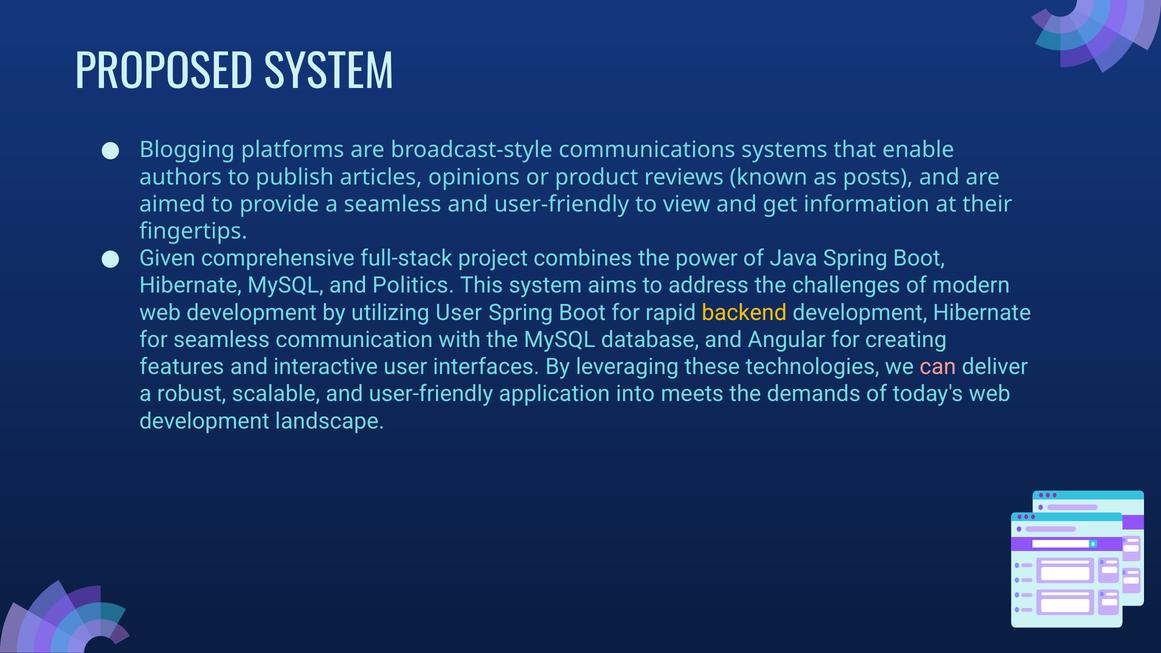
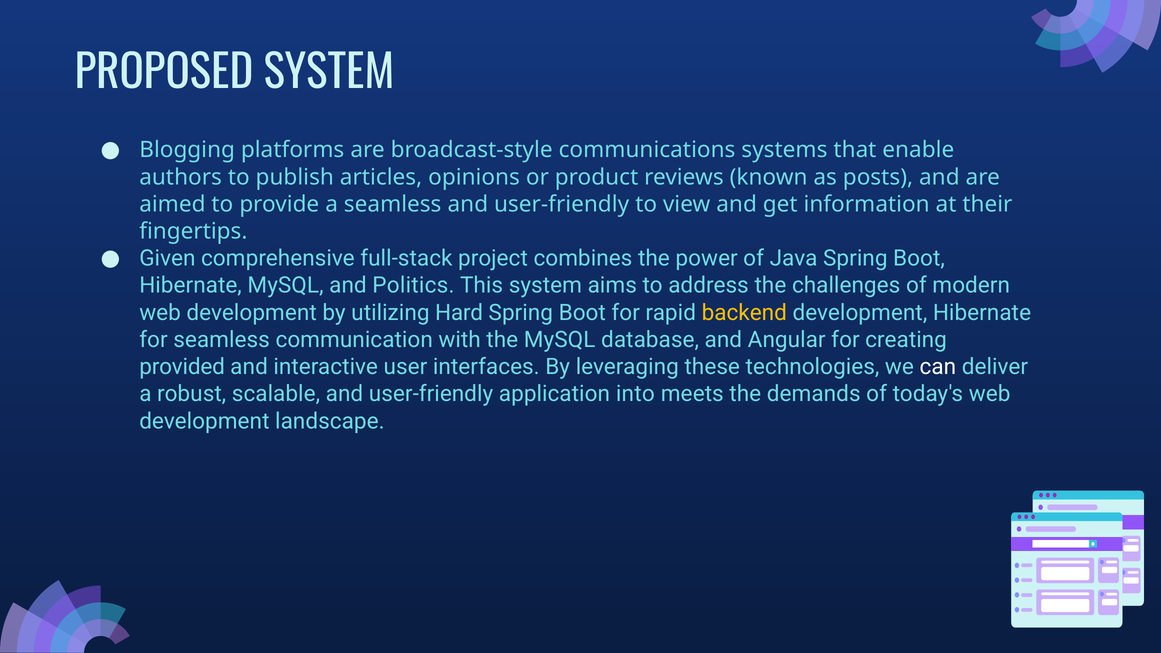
utilizing User: User -> Hard (459, 313)
features: features -> provided (182, 367)
can colour: pink -> white (938, 367)
